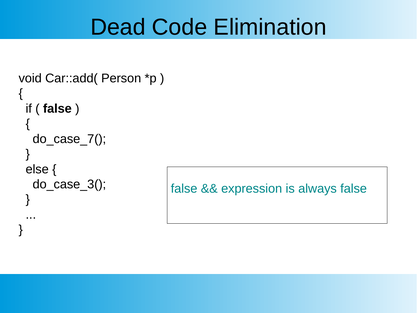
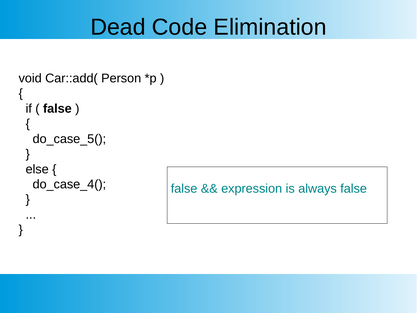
do_case_7(: do_case_7( -> do_case_5( (69, 139)
do_case_3(: do_case_3( -> do_case_4( (69, 184)
